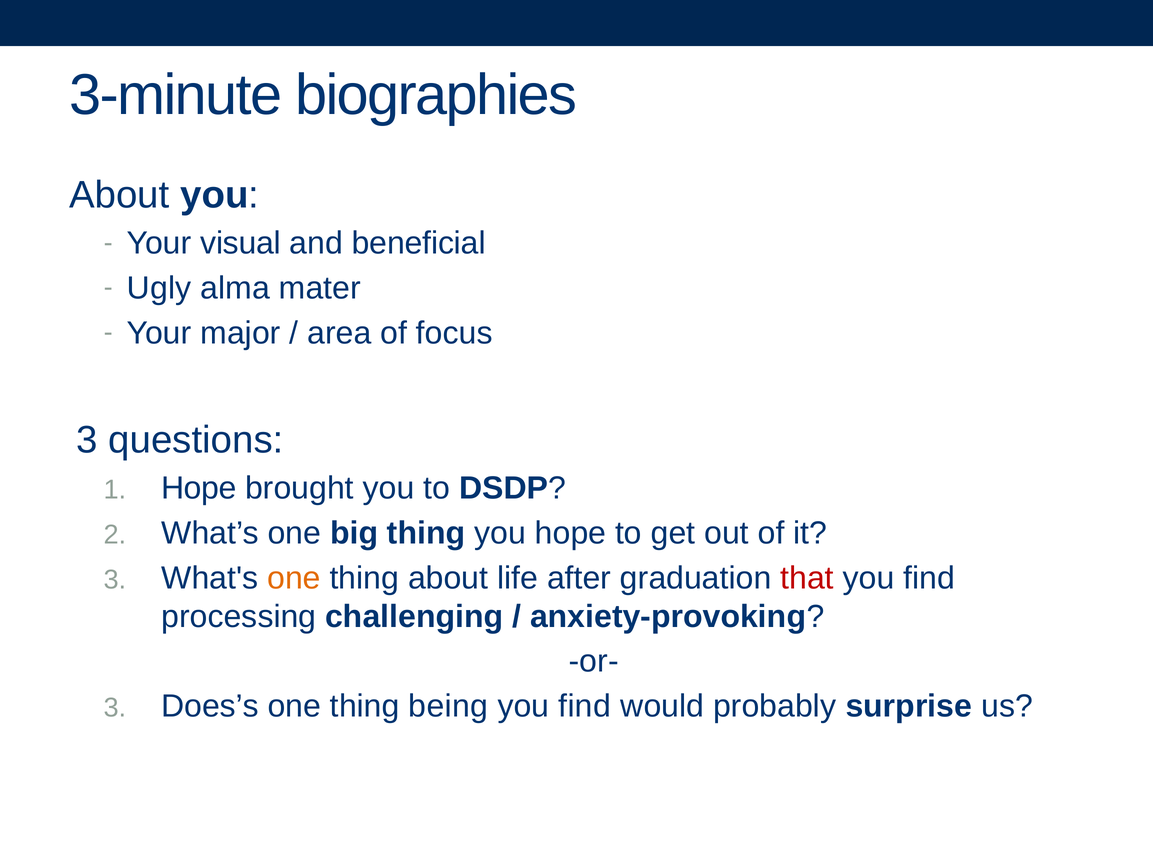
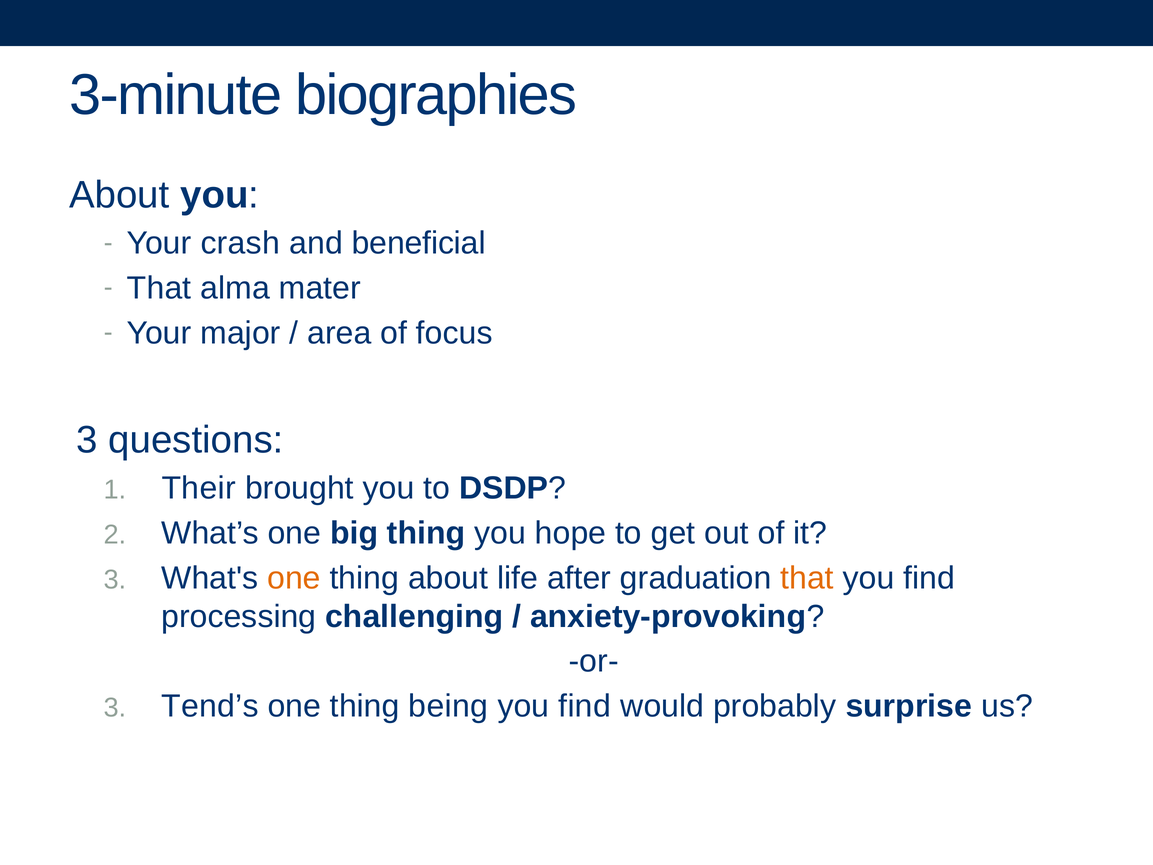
visual: visual -> crash (240, 243)
Ugly: Ugly -> That (159, 288)
Hope: Hope -> Their (199, 488)
that colour: red -> orange (807, 578)
Does’s: Does’s -> Tend’s (210, 706)
